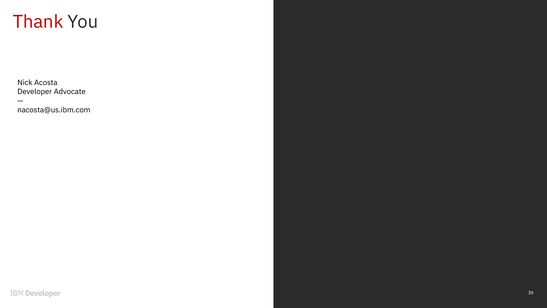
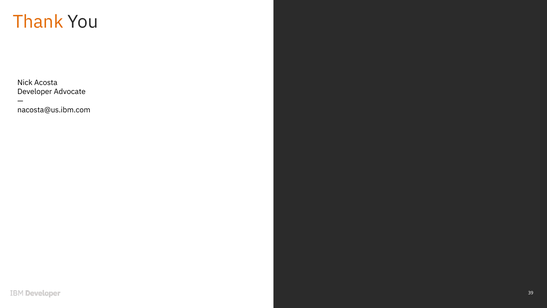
Thank colour: red -> orange (38, 22)
